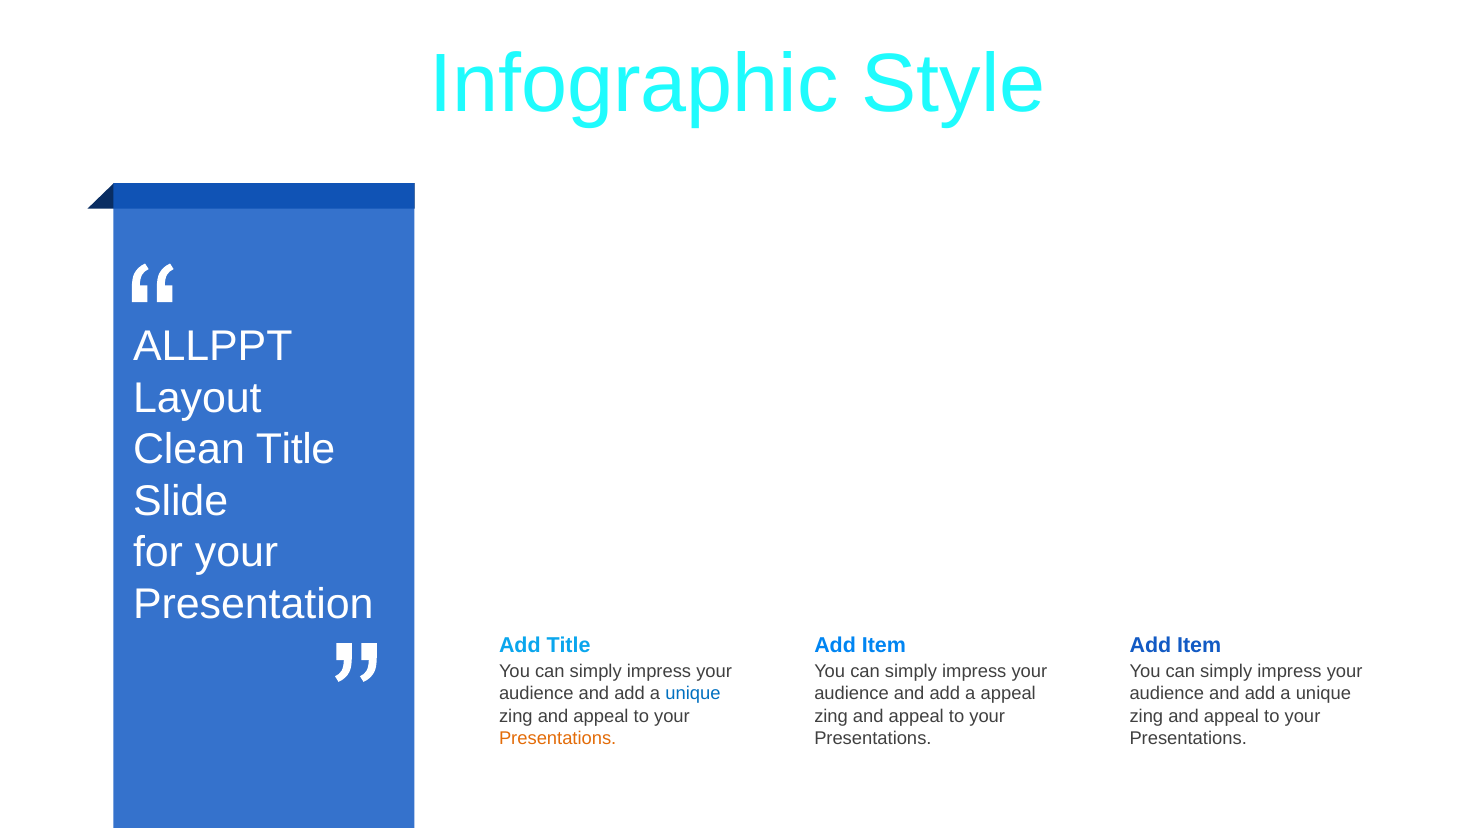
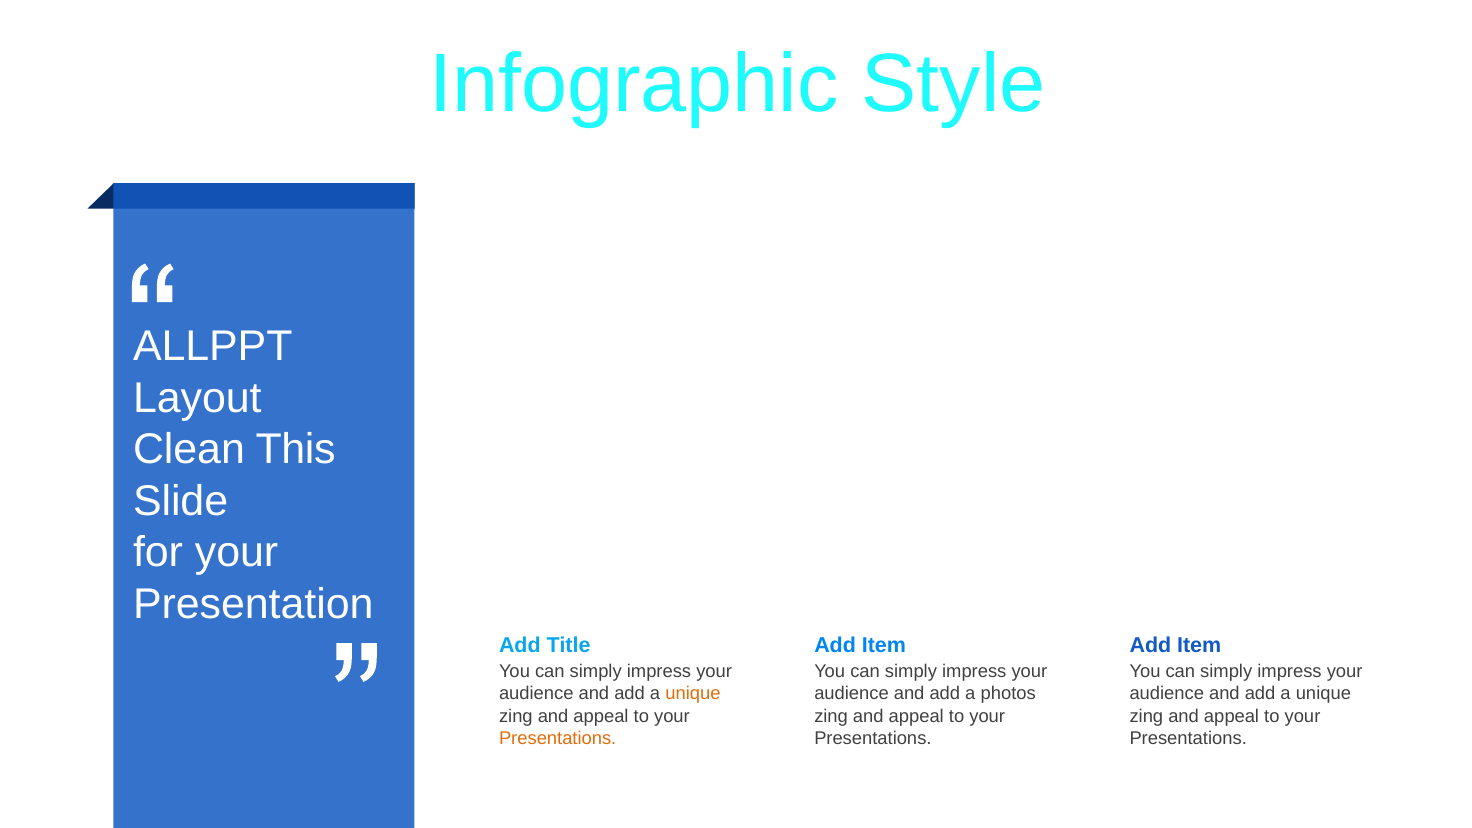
Clean Title: Title -> This (296, 449)
unique colour: blue -> orange (693, 694)
a appeal: appeal -> photos (1008, 694)
